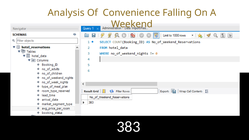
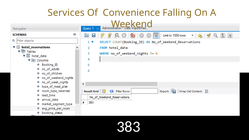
Analysis: Analysis -> Services (66, 13)
